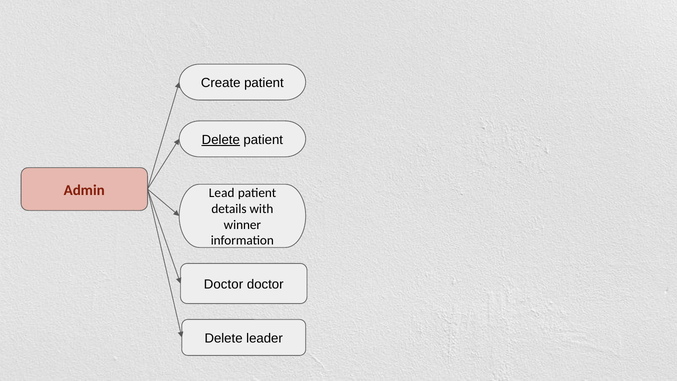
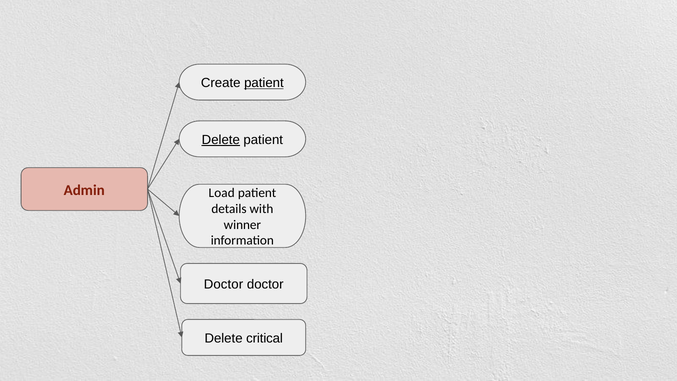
patient underline: none -> present (264, 83)
Lead: Lead -> Load (222, 193)
leader: leader -> critical (265, 338)
